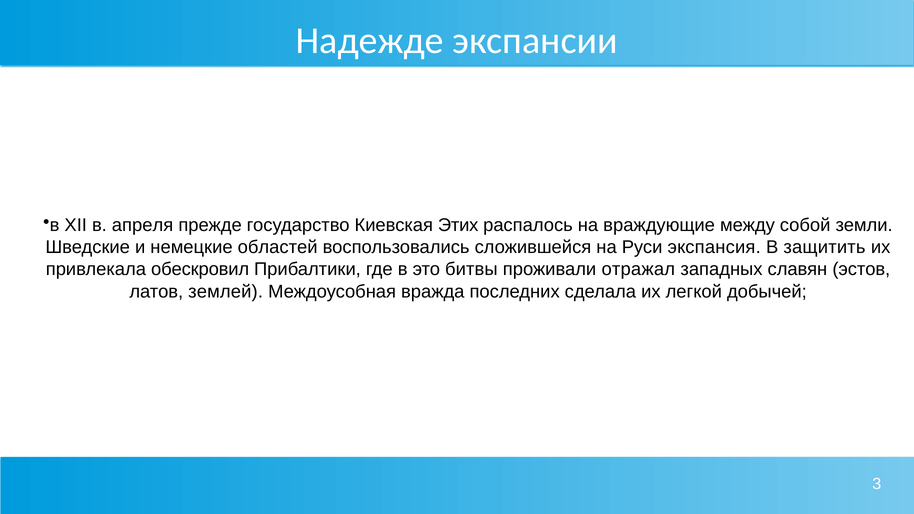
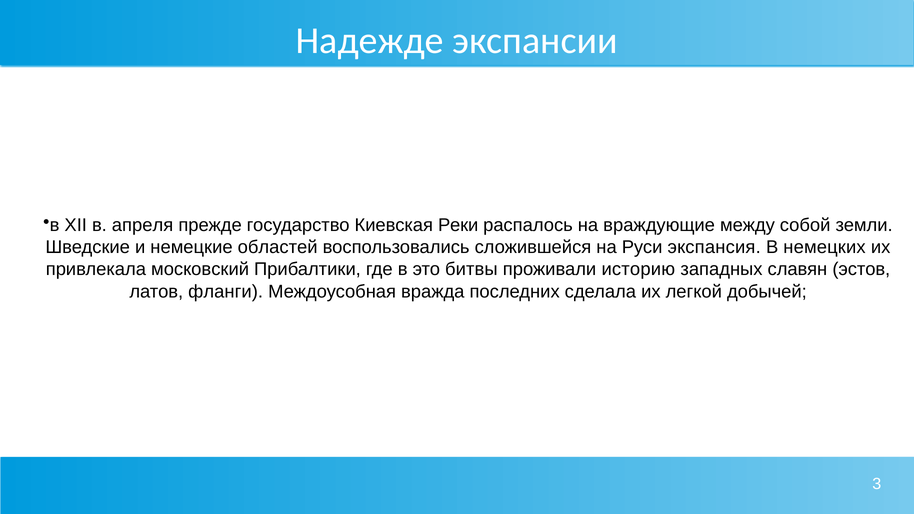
Этих: Этих -> Реки (458, 225)
защитить: защитить -> немецких (825, 247)
обескровил: обескровил -> московский (200, 269)
отражал: отражал -> историю (638, 269)
землей: землей -> фланги (226, 292)
